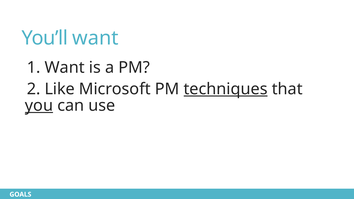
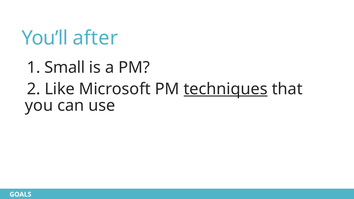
You’ll want: want -> after (95, 38)
1 Want: Want -> Small (65, 68)
you underline: present -> none (39, 106)
